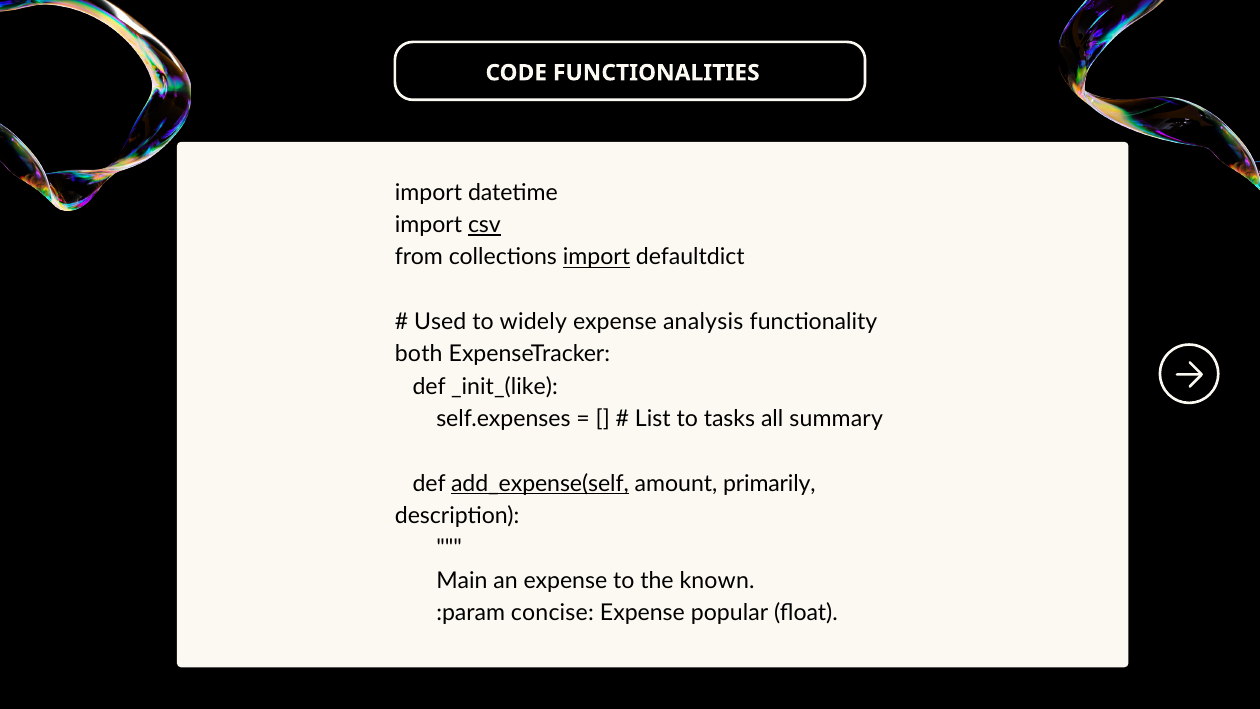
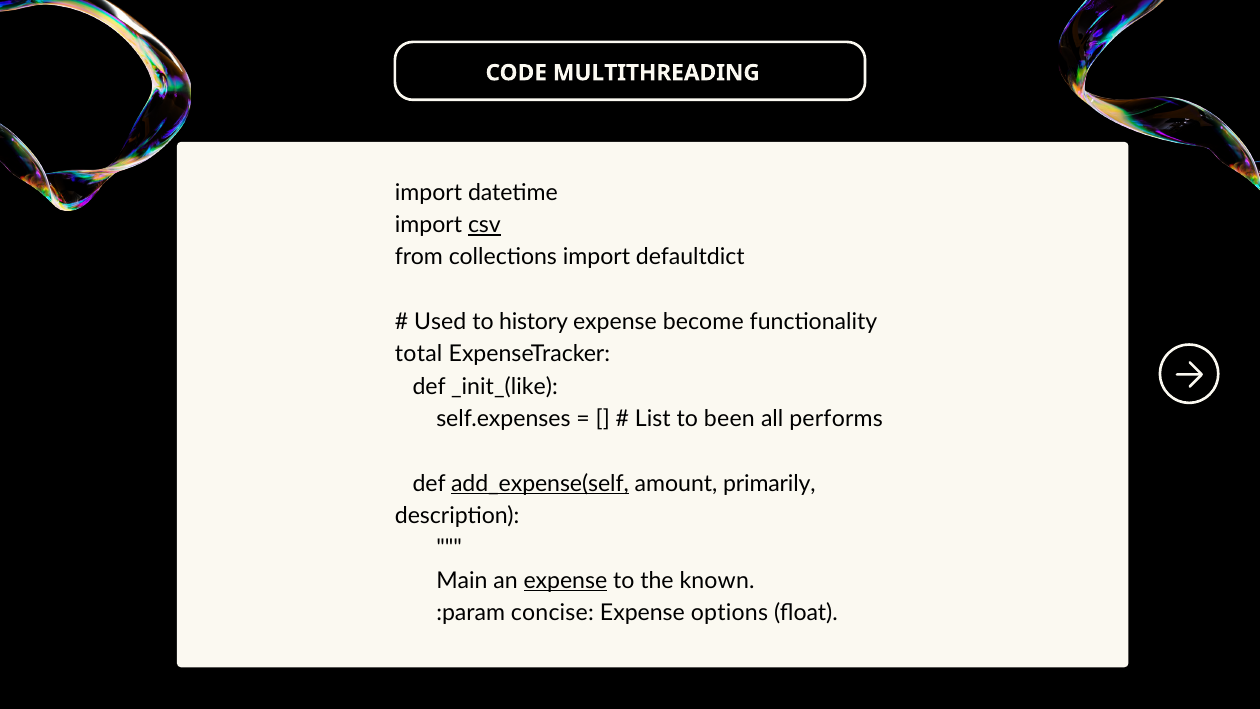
FUNCTIONALITIES: FUNCTIONALITIES -> MULTITHREADING (656, 73)
import underline: present -> none (596, 257)
widely: widely -> history (534, 322)
analysis: analysis -> become (703, 322)
both: both -> total (419, 354)
tasks: tasks -> been (729, 419)
summary: summary -> performs (836, 419)
expense underline: none -> present (565, 580)
popular: popular -> options (729, 613)
